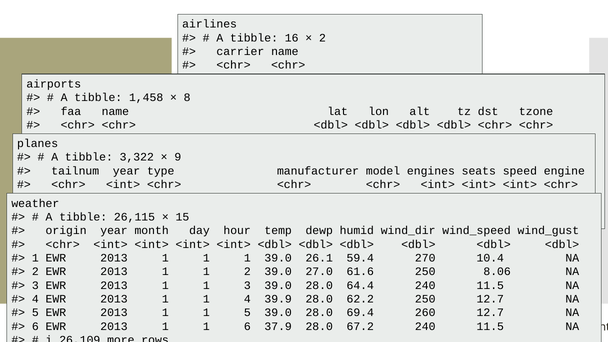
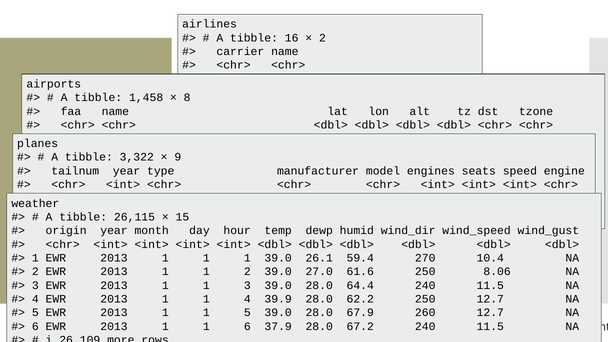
69.4: 69.4 -> 67.9 (360, 313)
